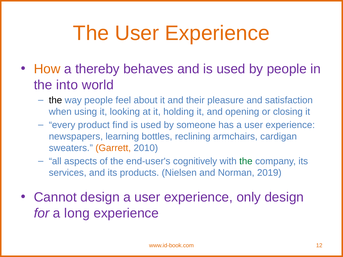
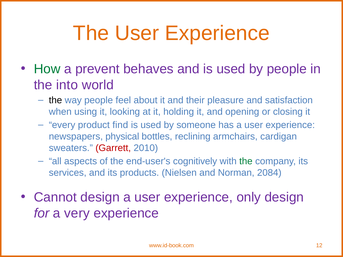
How colour: orange -> green (47, 69)
thereby: thereby -> prevent (97, 69)
learning: learning -> physical (122, 137)
Garrett colour: orange -> red (113, 148)
2019: 2019 -> 2084 (269, 173)
long: long -> very (77, 213)
